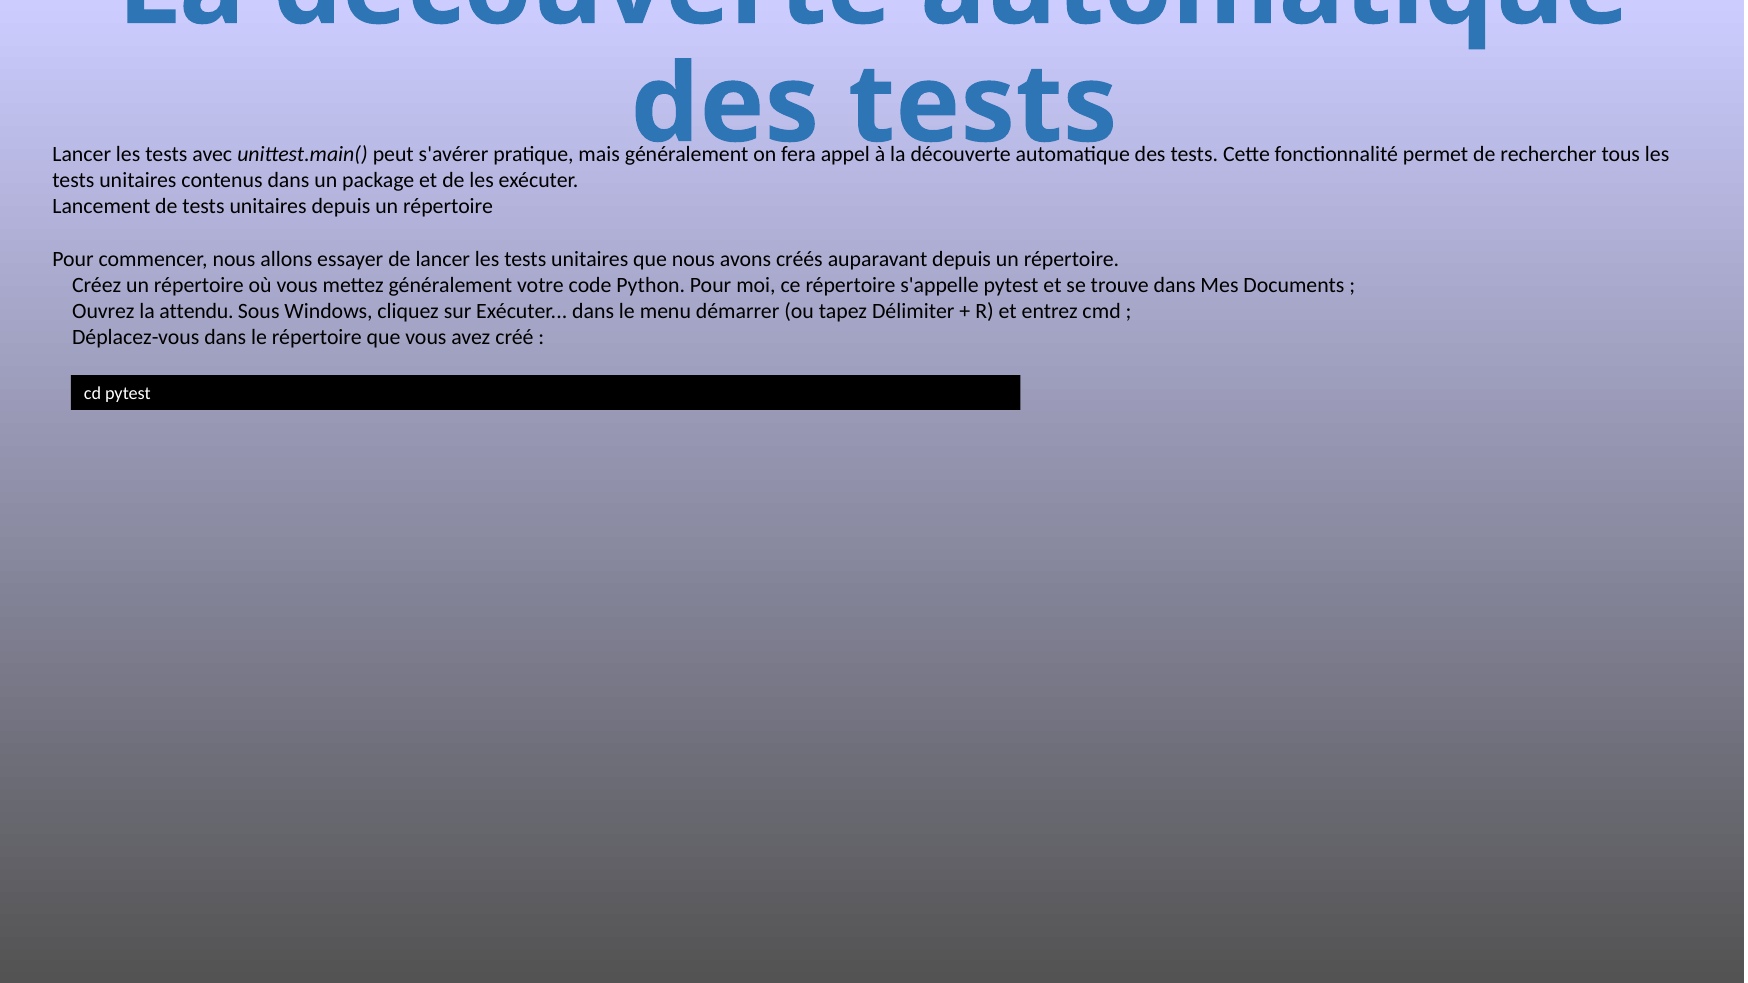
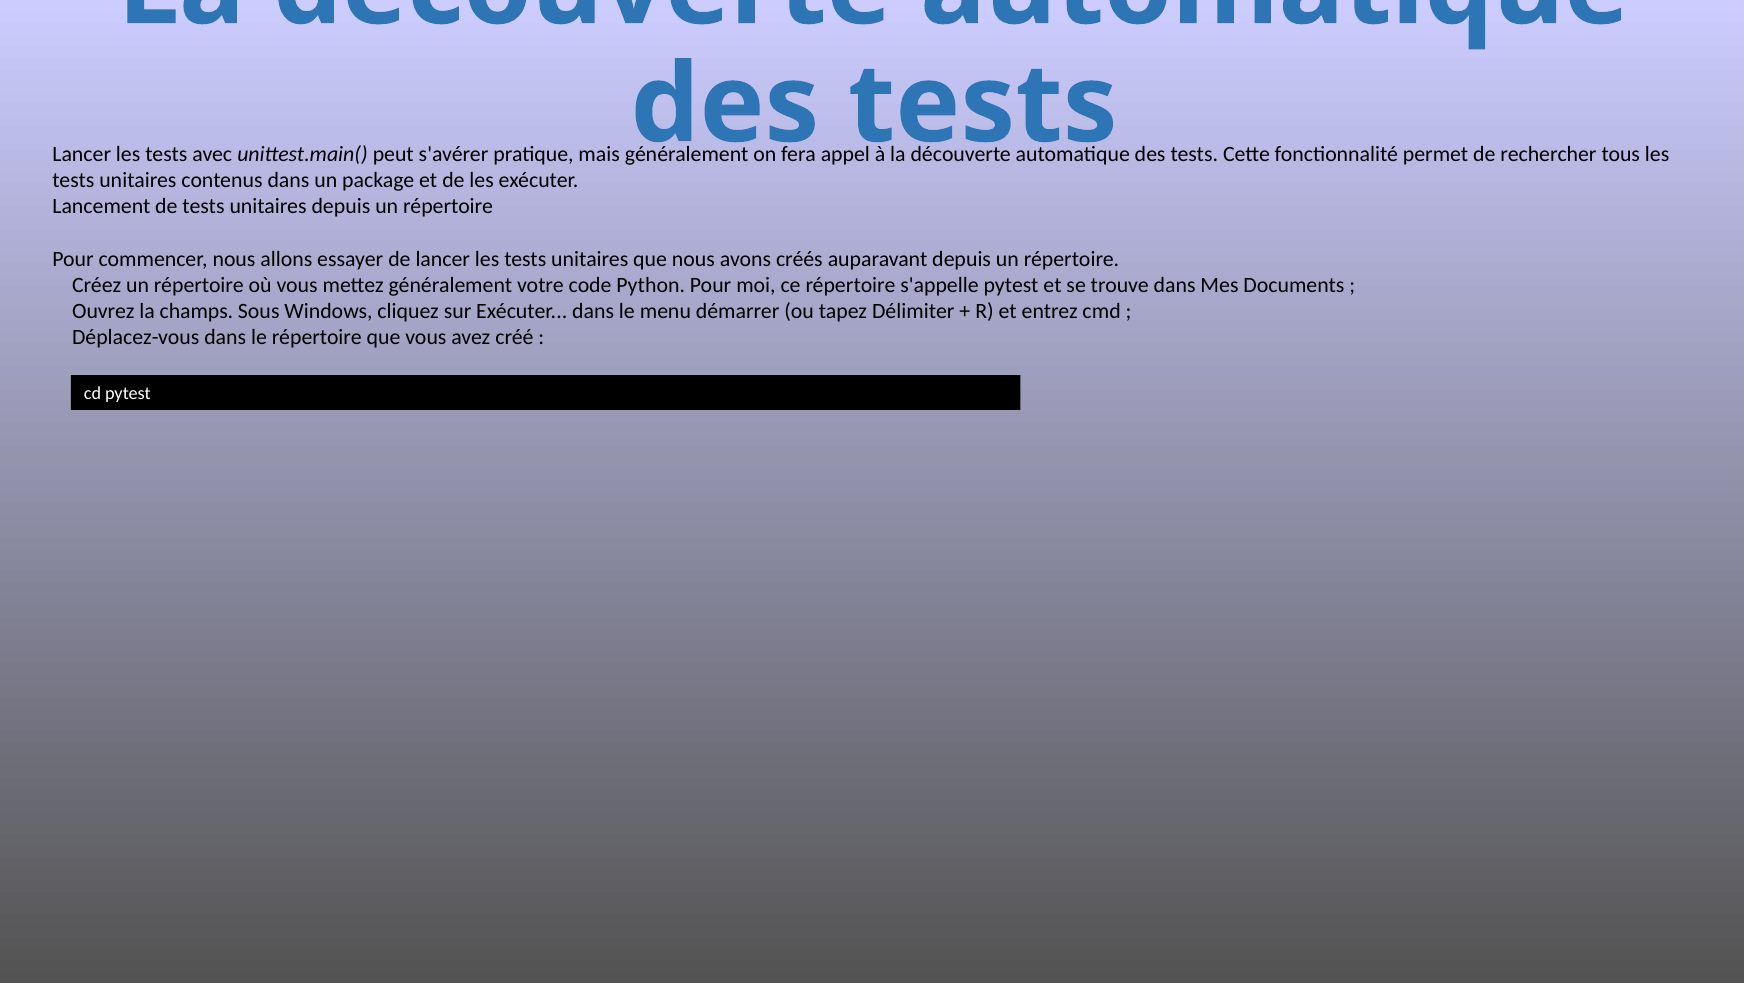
attendu: attendu -> champs (196, 311)
